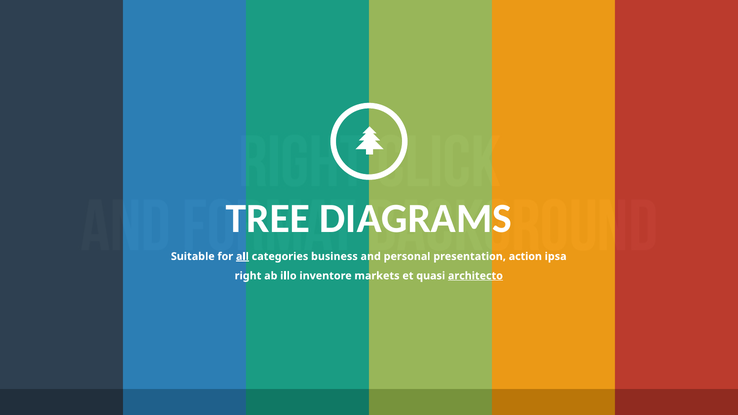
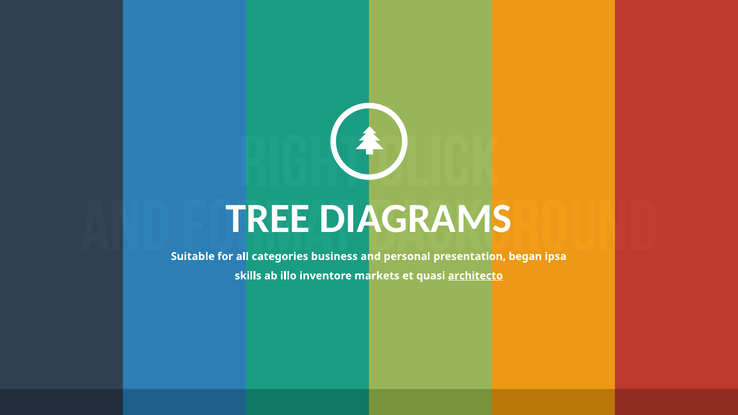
all underline: present -> none (242, 257)
action: action -> began (525, 257)
right: right -> skills (248, 276)
